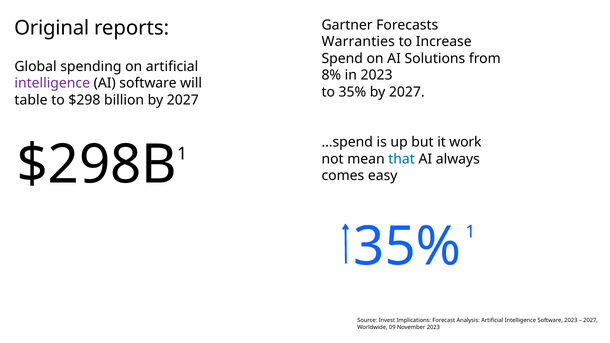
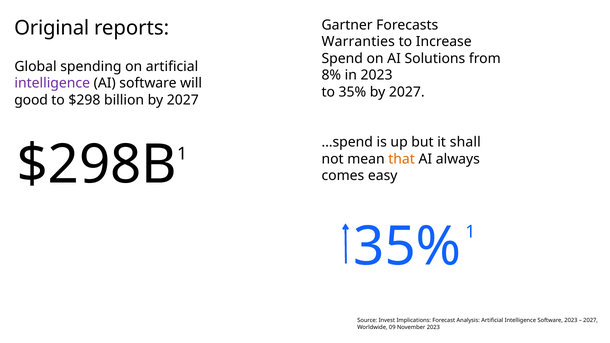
table: table -> good (31, 100)
work: work -> shall (465, 142)
that colour: blue -> orange (402, 159)
